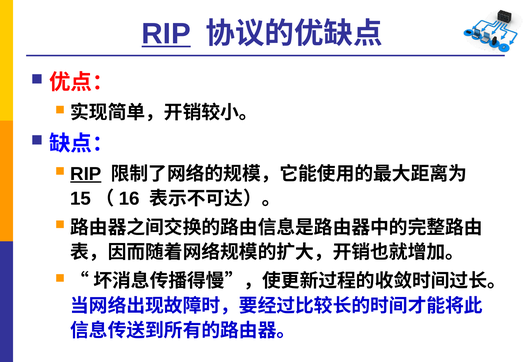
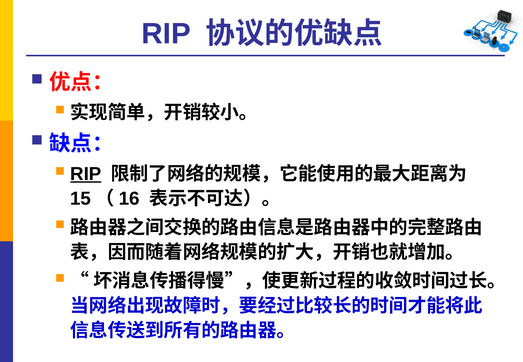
RIP underline: present -> none (166, 34)
